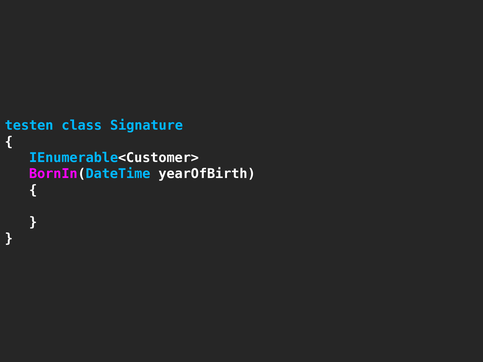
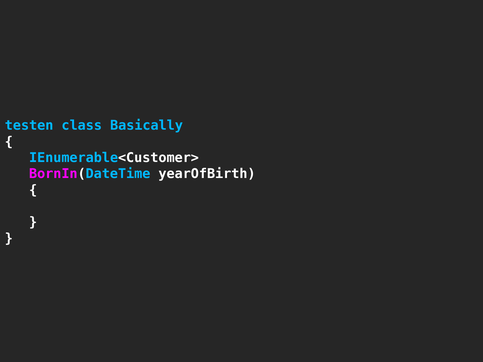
Signature: Signature -> Basically (147, 126)
